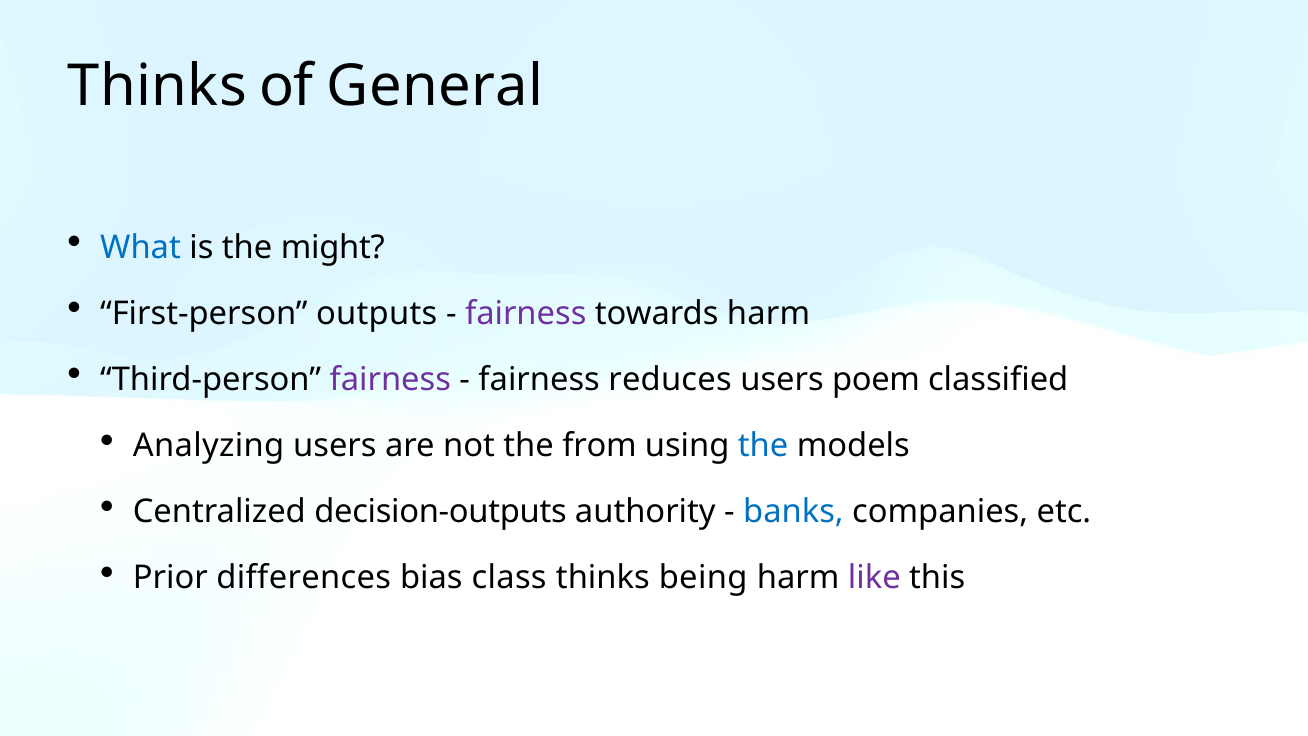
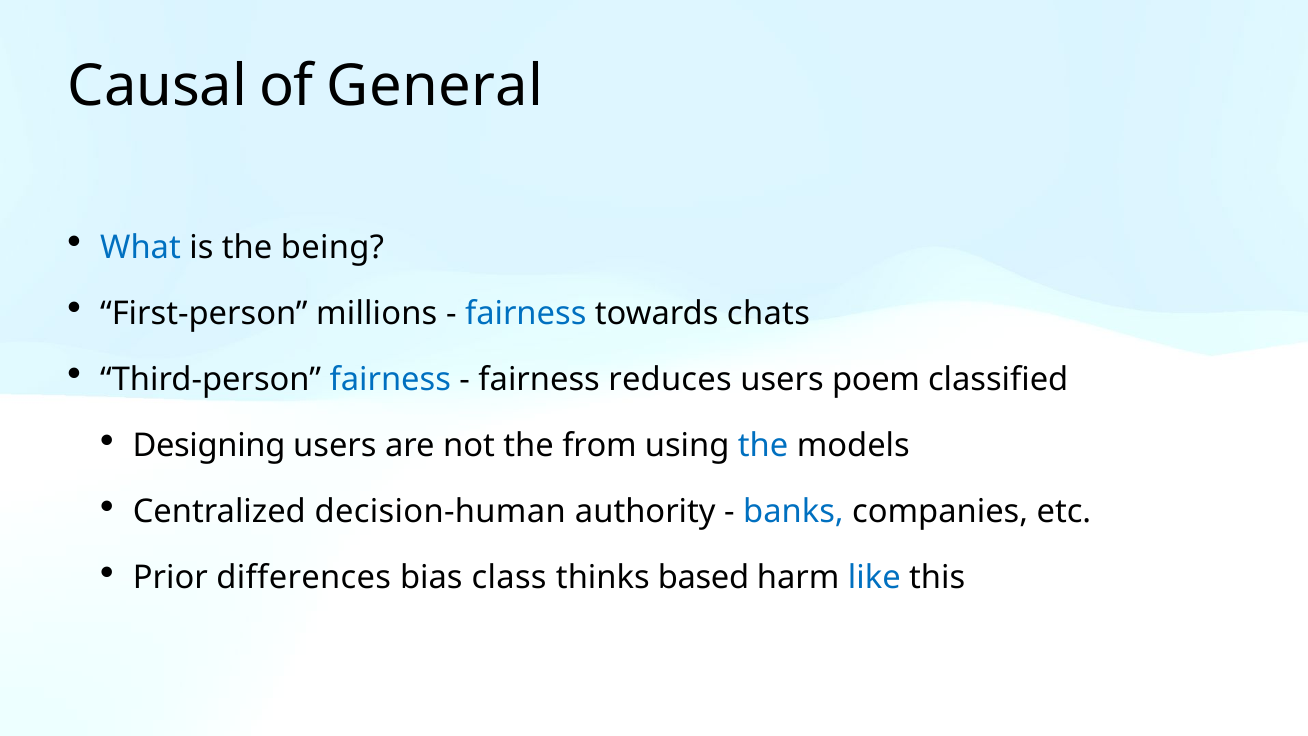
Thinks: Thinks -> Causal (157, 86)
might: might -> being (333, 248)
outputs: outputs -> millions (377, 314)
fairness colour: purple -> blue (526, 314)
towards harm: harm -> chats (769, 314)
fairness colour: purple -> blue (390, 380)
Analyzing: Analyzing -> Designing (209, 446)
decision-outputs: decision-outputs -> decision-human (440, 512)
being: being -> based (703, 578)
like colour: purple -> blue (874, 578)
